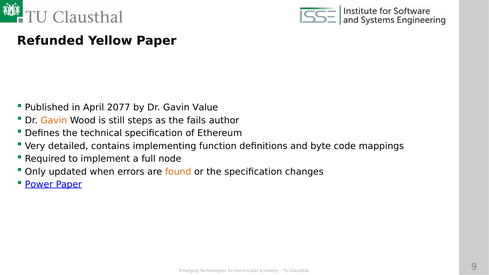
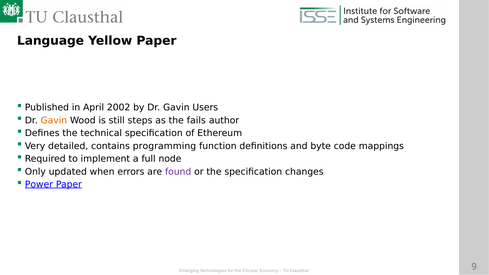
Refunded: Refunded -> Language (51, 41)
2077: 2077 -> 2002 (119, 108)
Value: Value -> Users (205, 108)
implementing: implementing -> programming (164, 146)
found colour: orange -> purple (178, 172)
